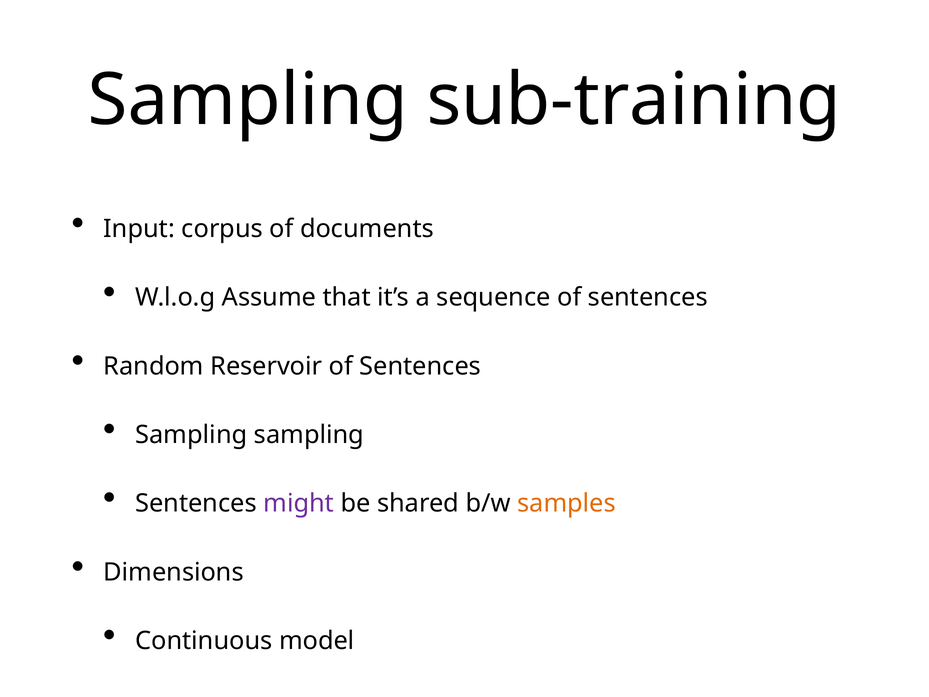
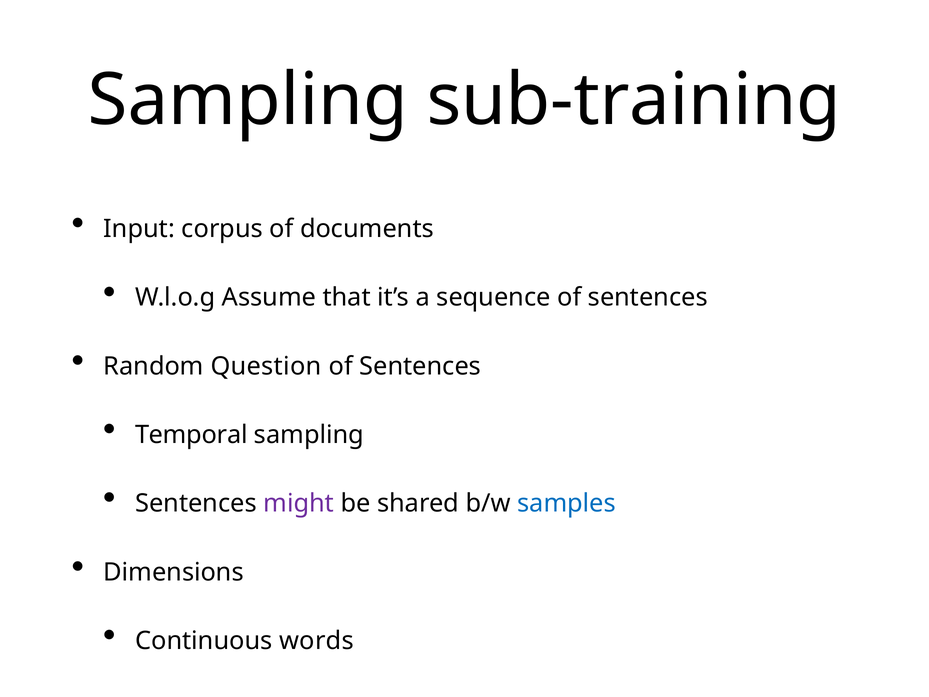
Reservoir: Reservoir -> Question (266, 366)
Sampling: Sampling -> Temporal (191, 435)
samples colour: orange -> blue (567, 503)
model: model -> words (317, 641)
